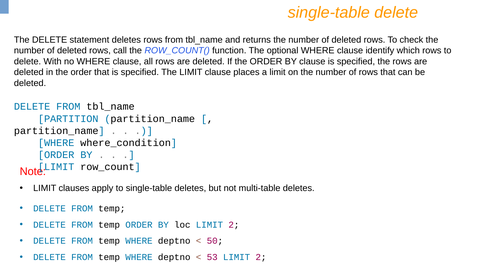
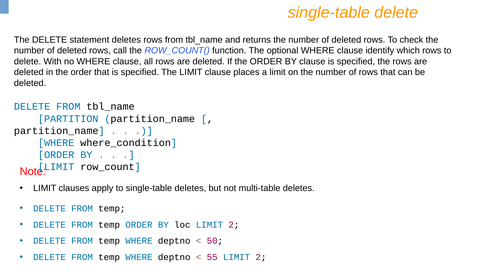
53: 53 -> 55 (212, 257)
